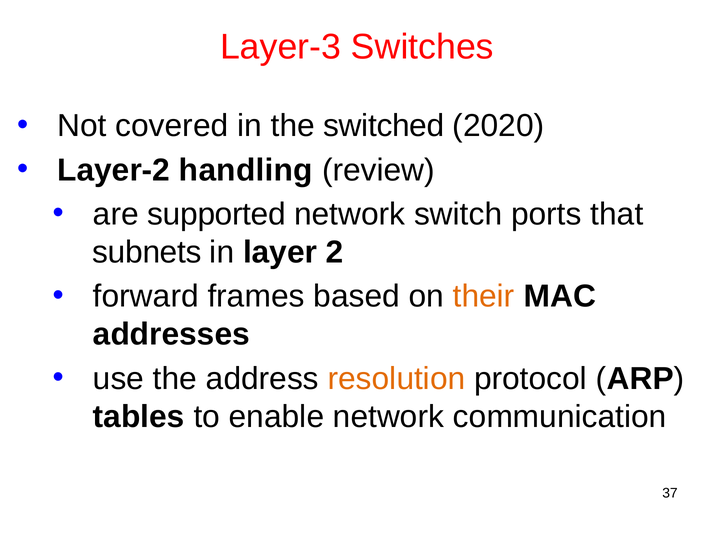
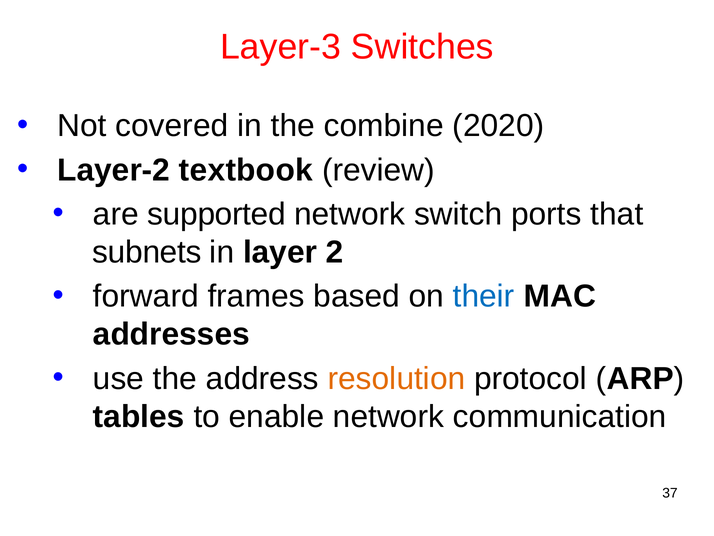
switched: switched -> combine (384, 126)
handling: handling -> textbook (246, 170)
their colour: orange -> blue (484, 296)
